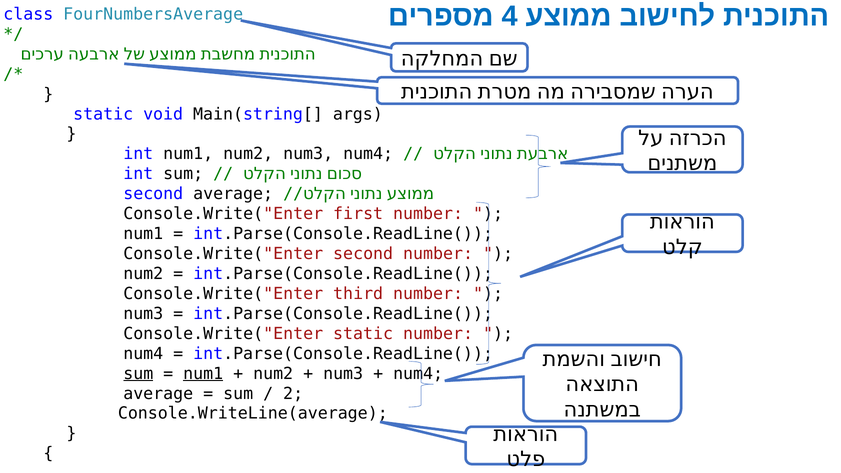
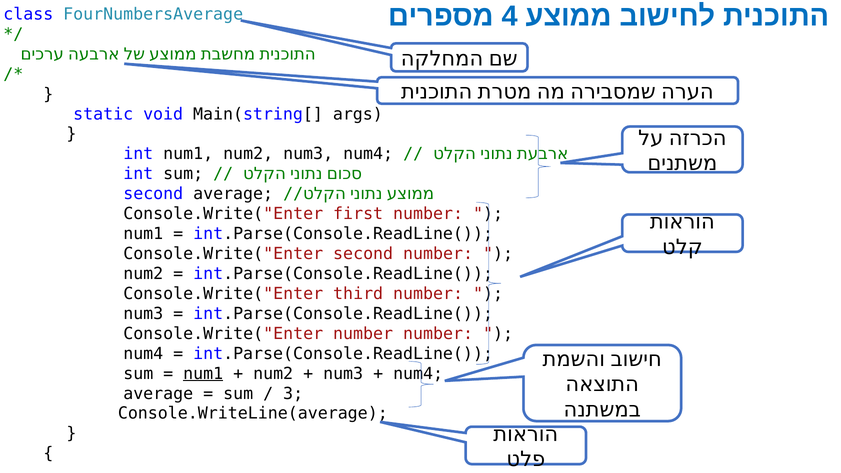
Console.Write("Enter static: static -> number (363, 334)
sum underline: present -> none (138, 374)
2: 2 -> 3 (293, 394)
